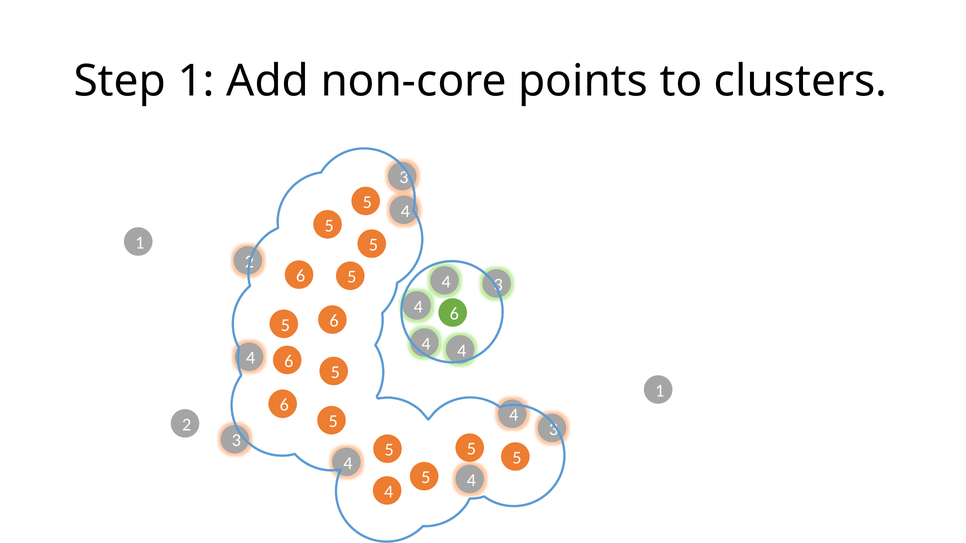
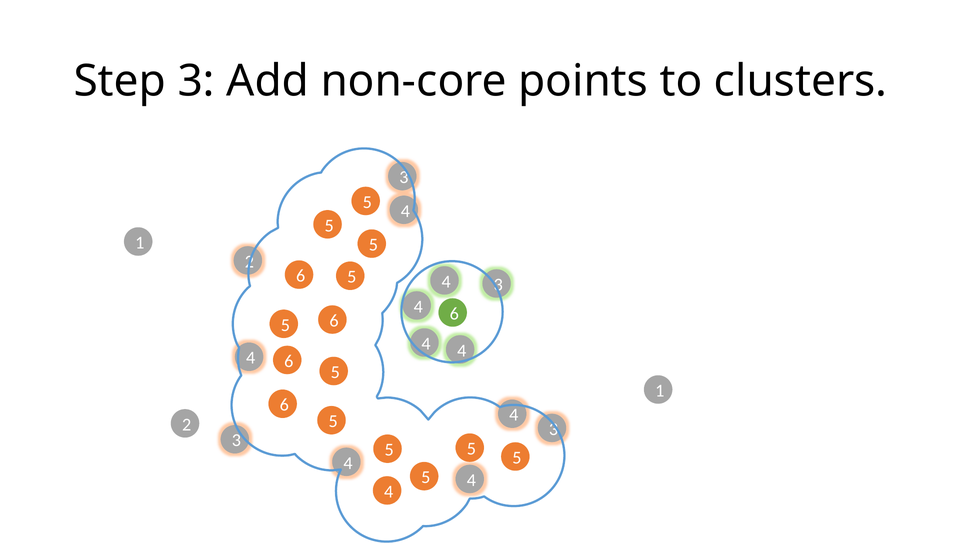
Step 1: 1 -> 3 (196, 81)
